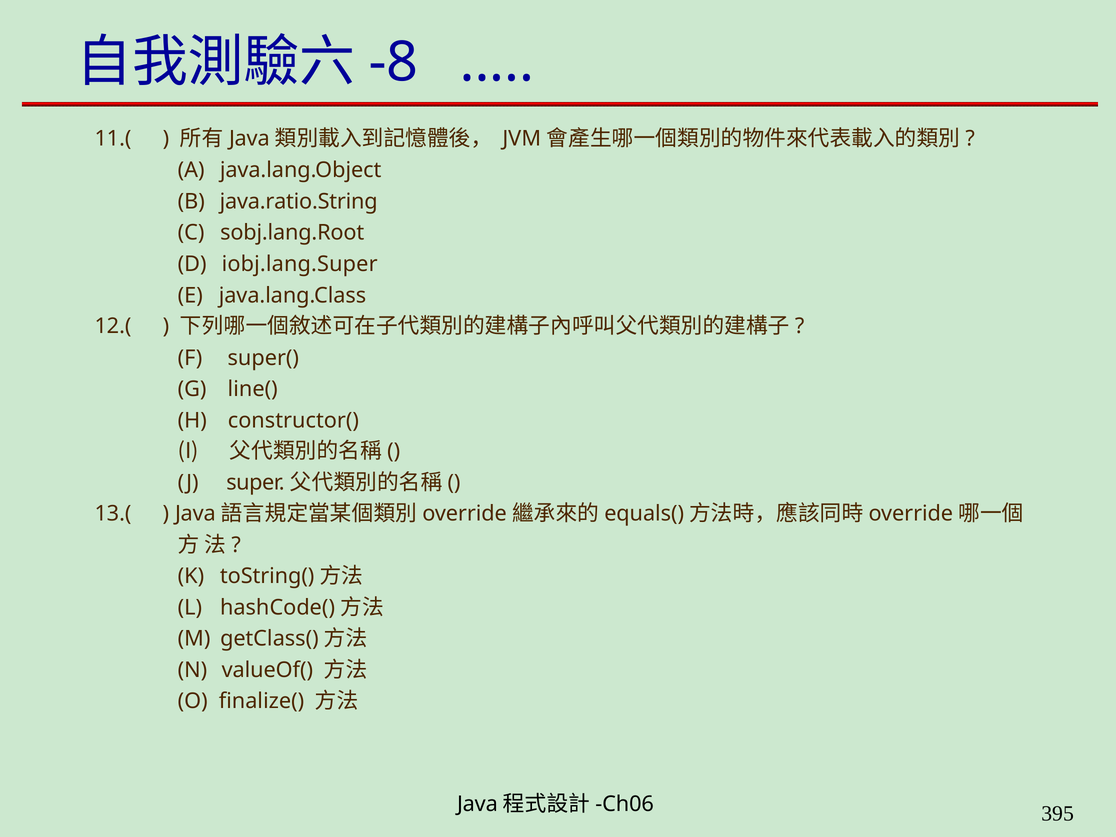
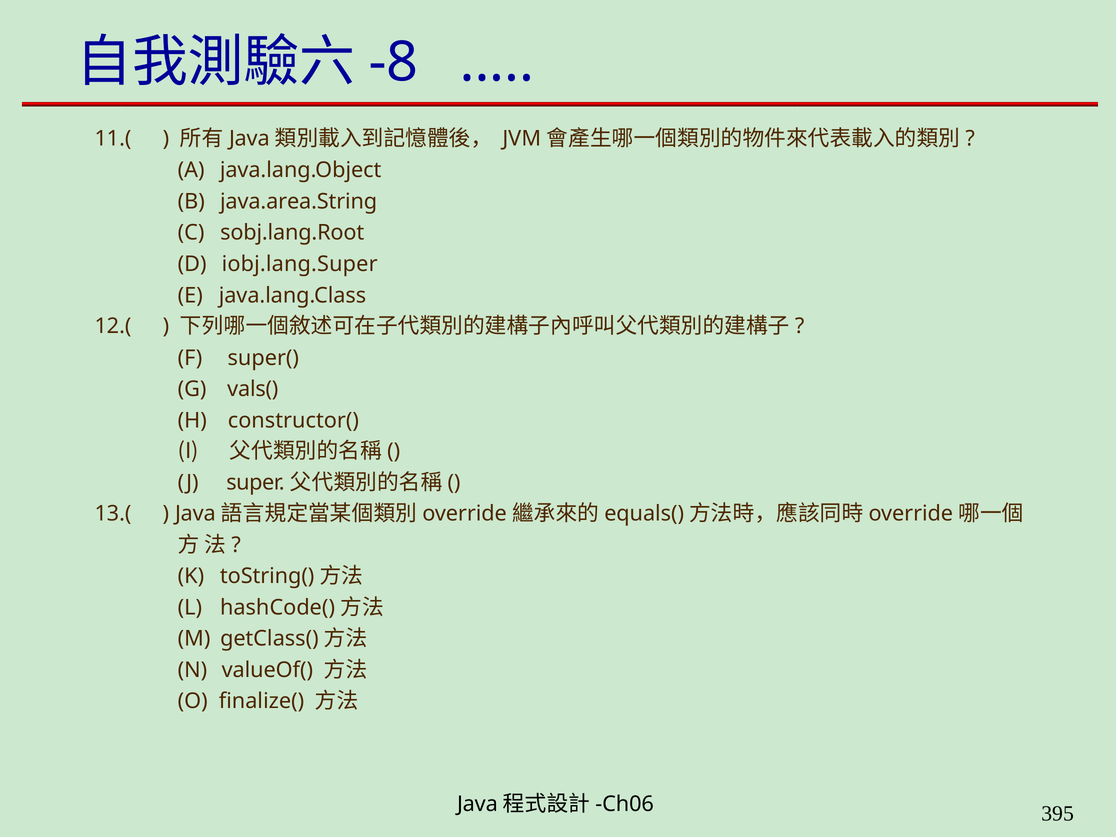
java.ratio.String: java.ratio.String -> java.area.String (299, 202)
line(: line( -> vals( (253, 389)
